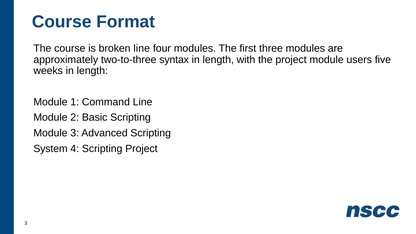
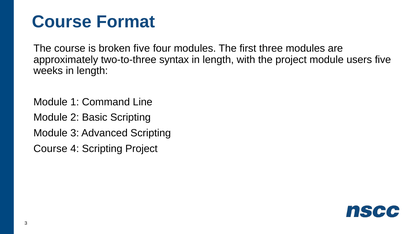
broken line: line -> five (142, 48)
System: System -> Course (50, 149)
